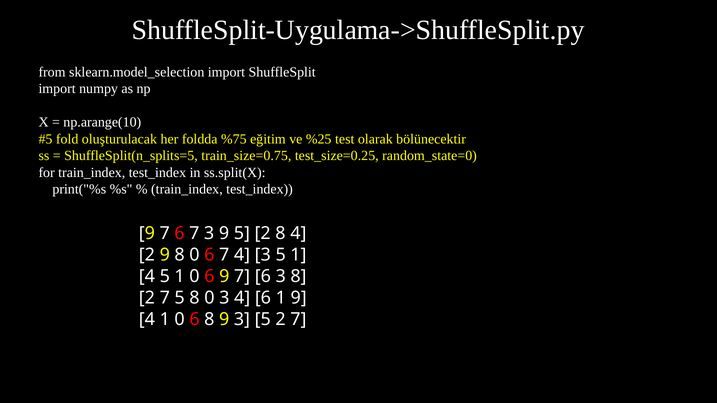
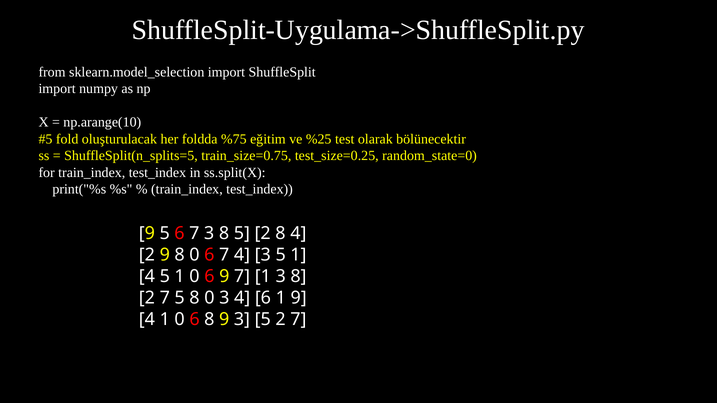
7: 7 -> 5 (165, 234)
7 3 9: 9 -> 8 (224, 234)
6 9 7 6: 6 -> 1 (263, 277)
